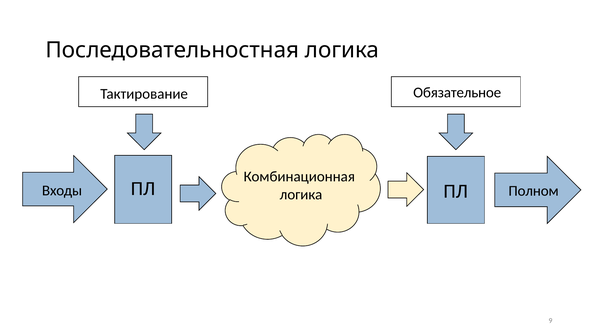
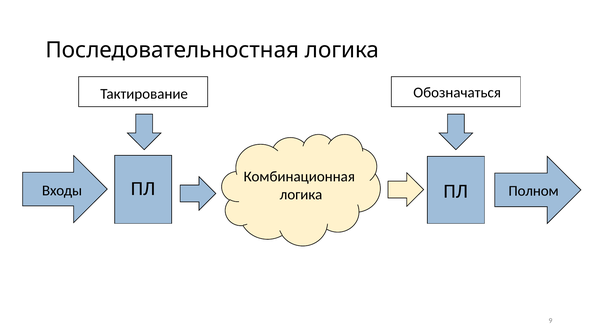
Обязательное: Обязательное -> Обозначаться (457, 93)
